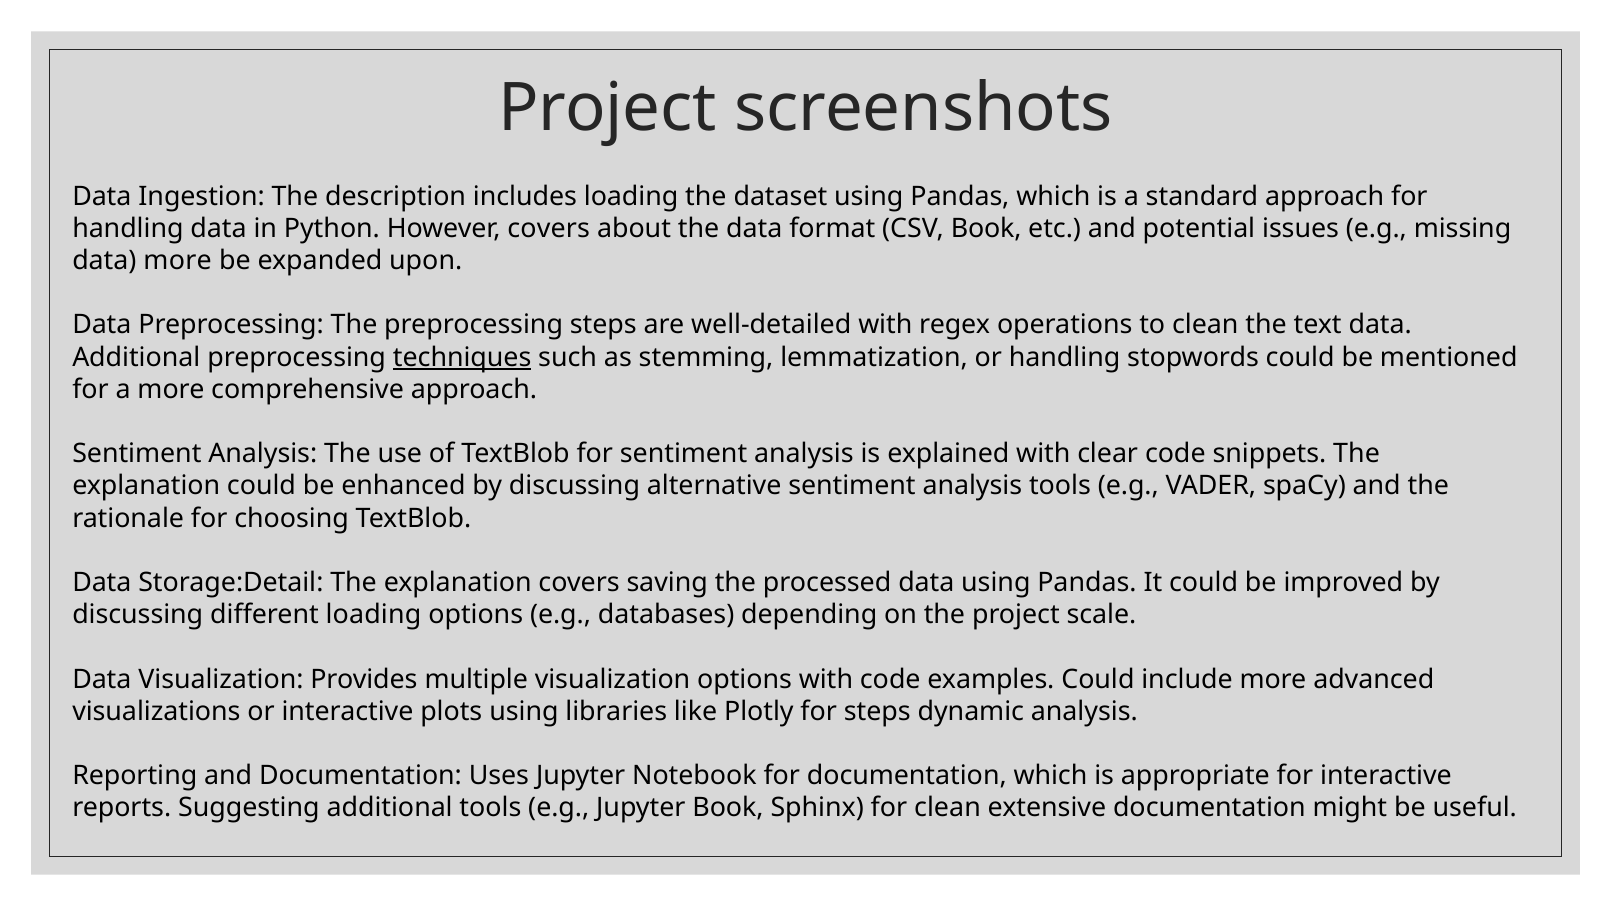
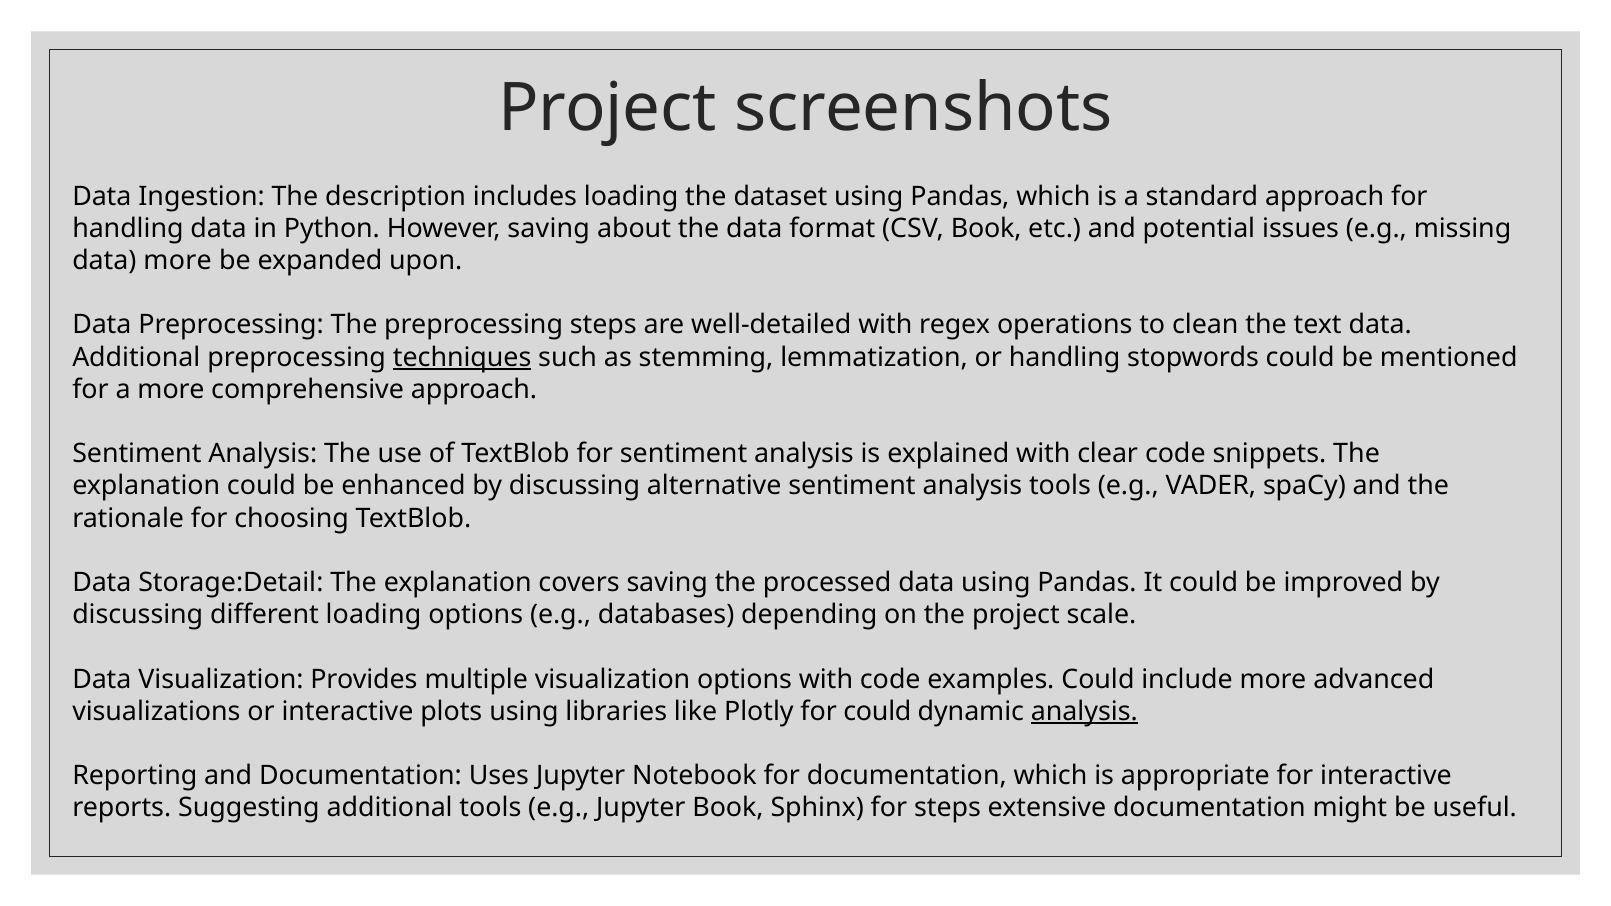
However covers: covers -> saving (549, 229)
for steps: steps -> could (877, 712)
analysis underline: none -> present (1084, 712)
for clean: clean -> steps (948, 808)
